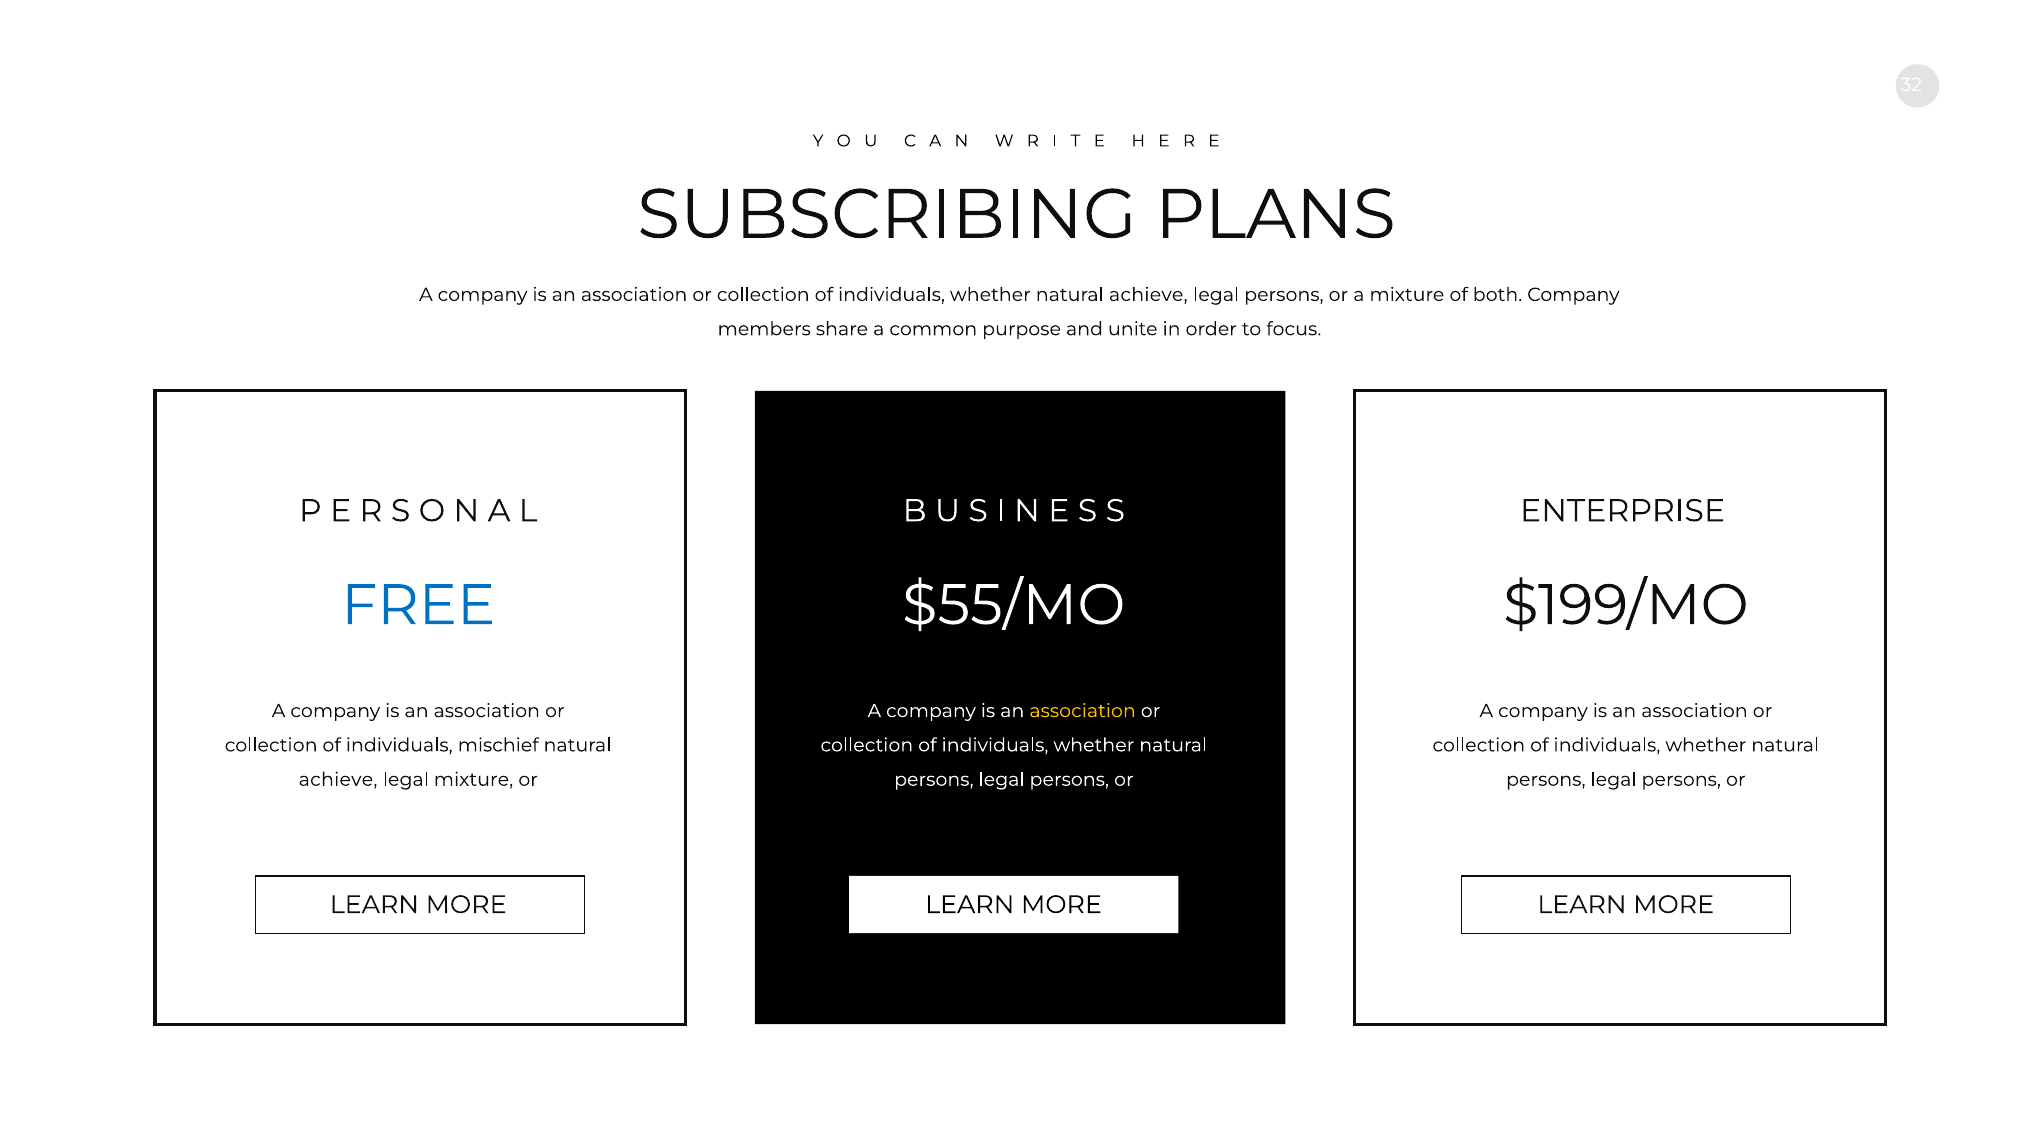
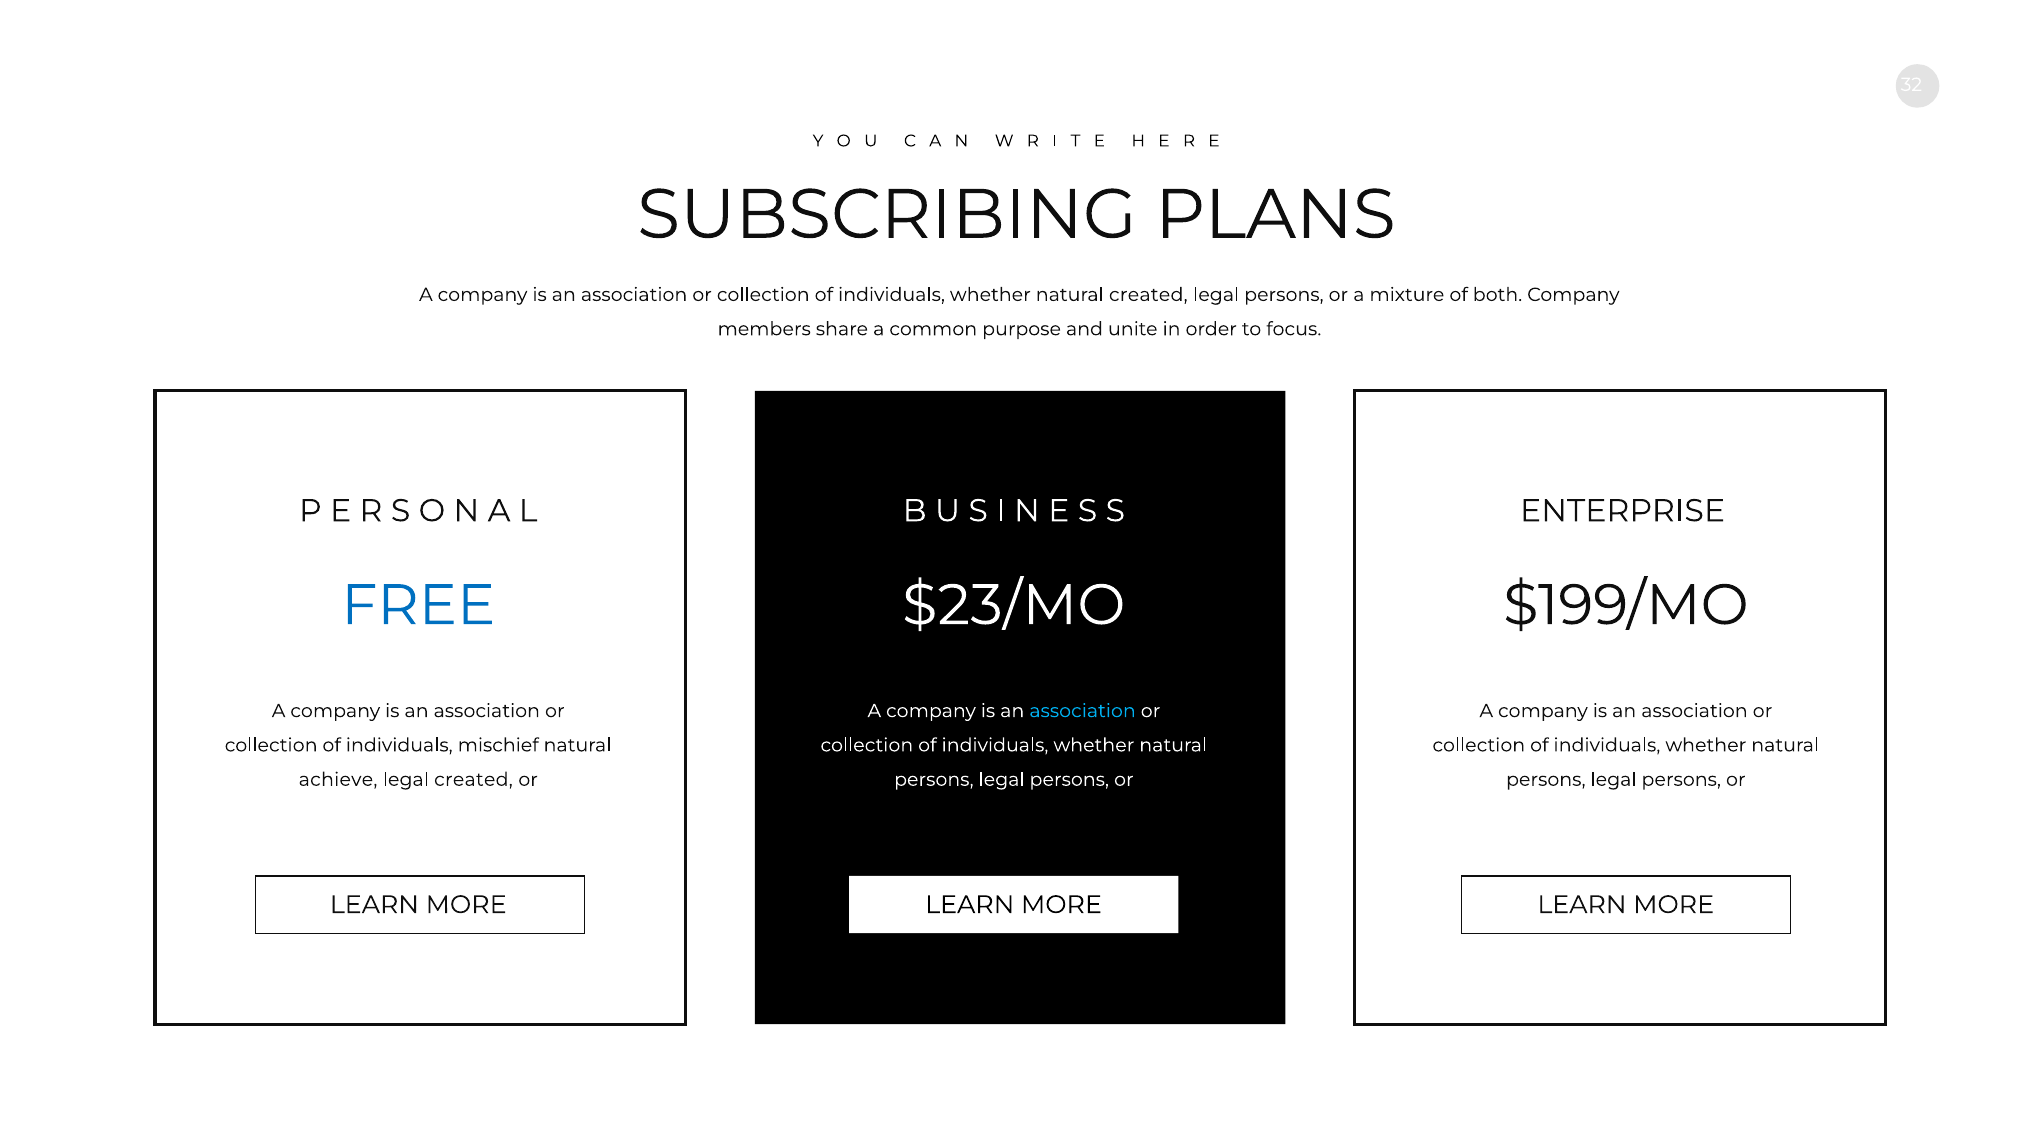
whether natural achieve: achieve -> created (1148, 295)
$55/MO: $55/MO -> $23/MO (1014, 605)
association colour: yellow -> light blue (1083, 711)
legal mixture: mixture -> created (473, 779)
